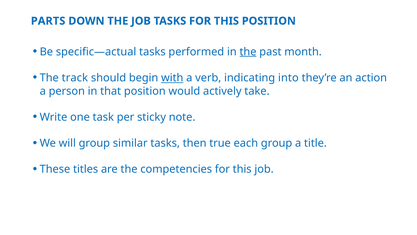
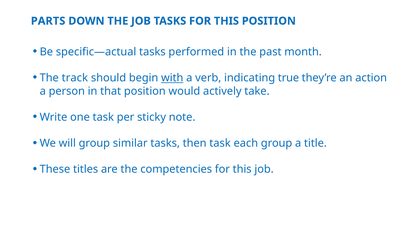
the underline: present -> none (248, 52)
into: into -> true (288, 78)
then true: true -> task (220, 143)
